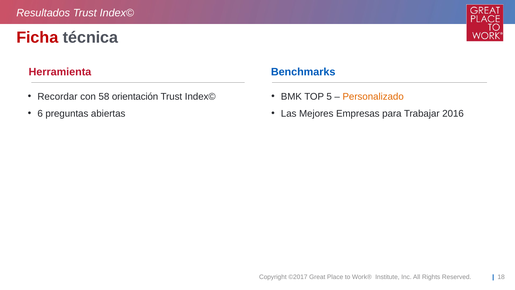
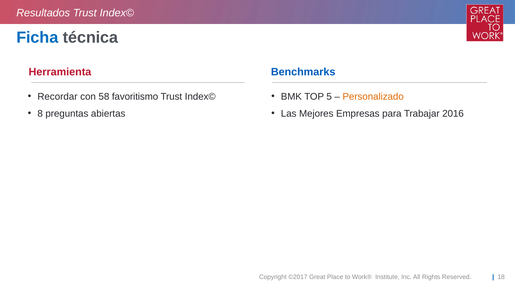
Ficha colour: red -> blue (37, 37)
orientación: orientación -> favoritismo (135, 96)
6: 6 -> 8 (40, 113)
